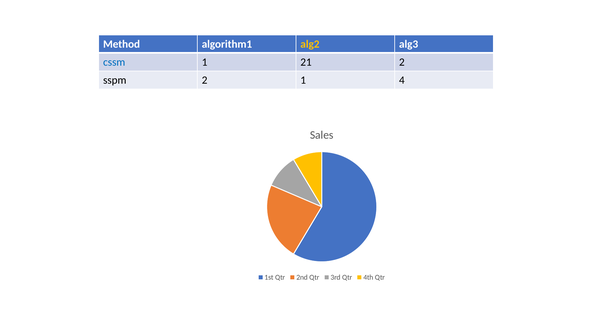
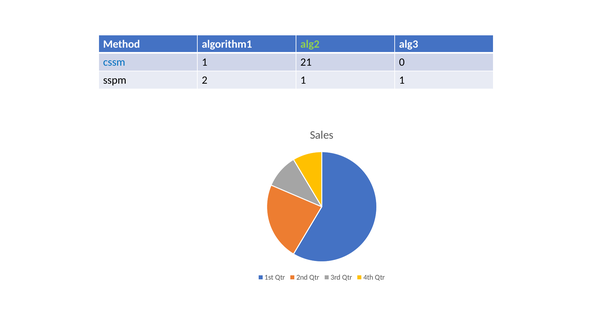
alg2 colour: yellow -> light green (310, 44)
21 2: 2 -> 0 (402, 62)
1 4: 4 -> 1 (402, 80)
